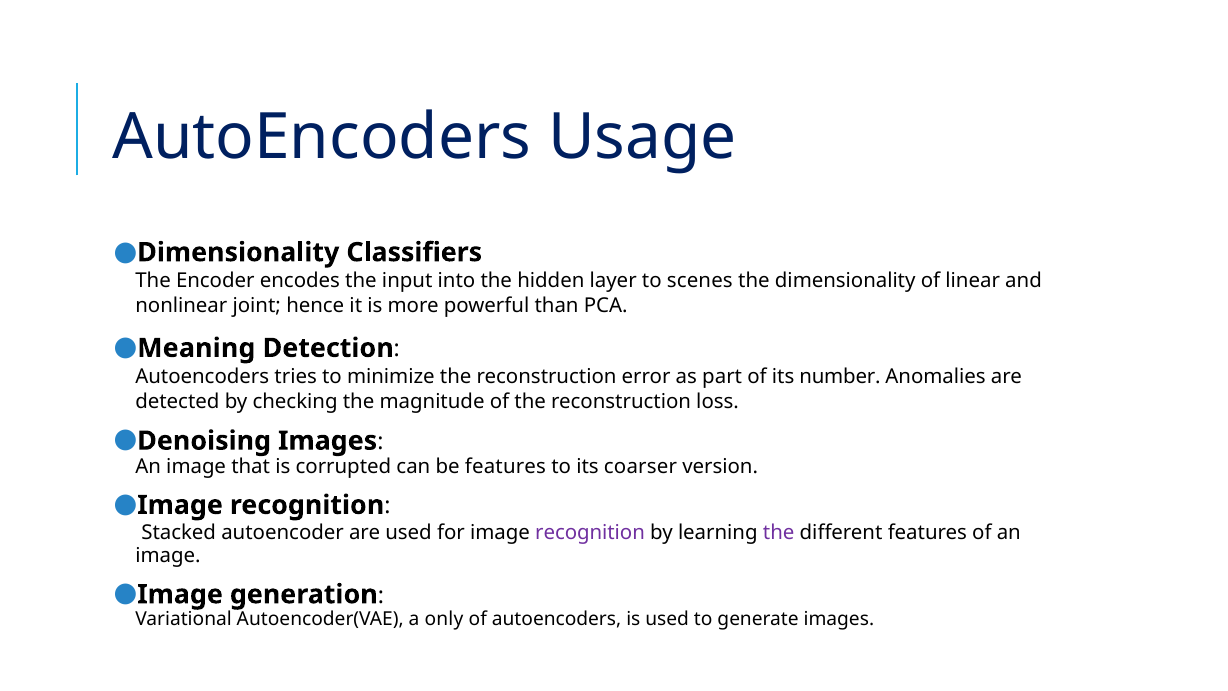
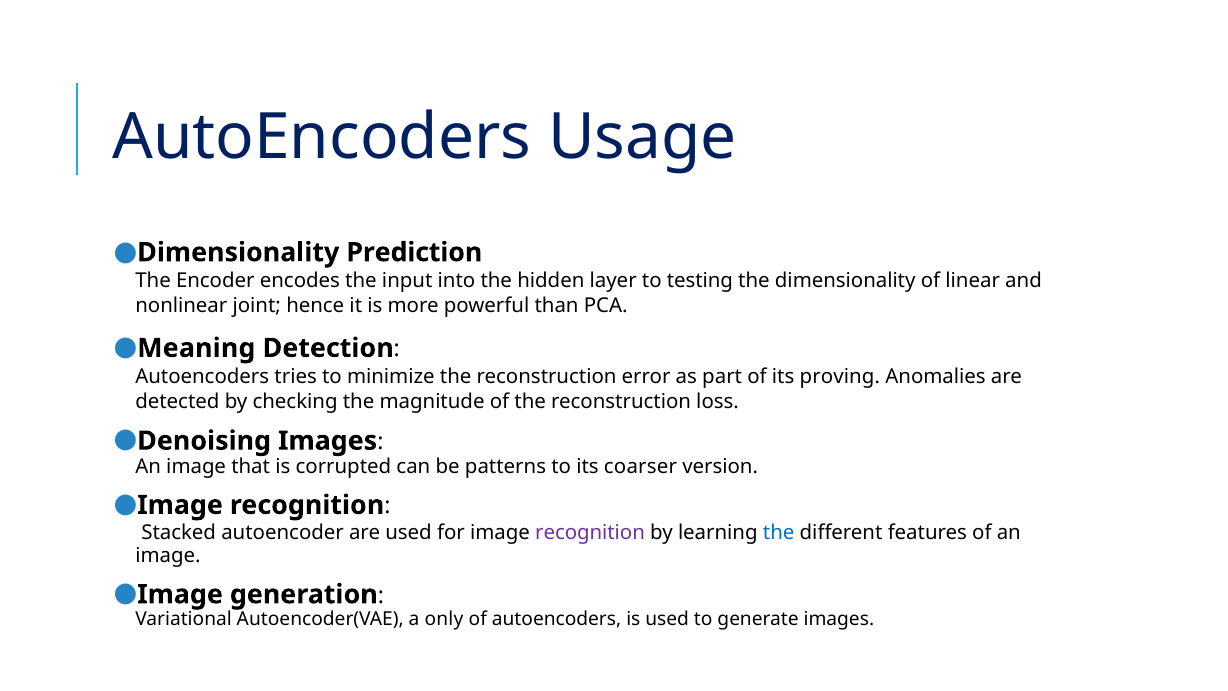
Classifiers: Classifiers -> Prediction (414, 252)
scenes: scenes -> testing (700, 281)
number: number -> proving (840, 377)
be features: features -> patterns (506, 466)
the colour: purple -> blue (779, 533)
